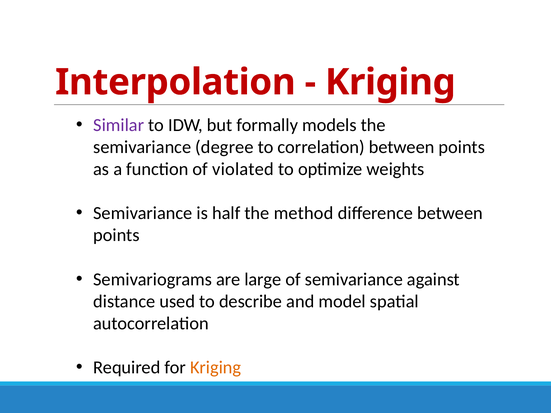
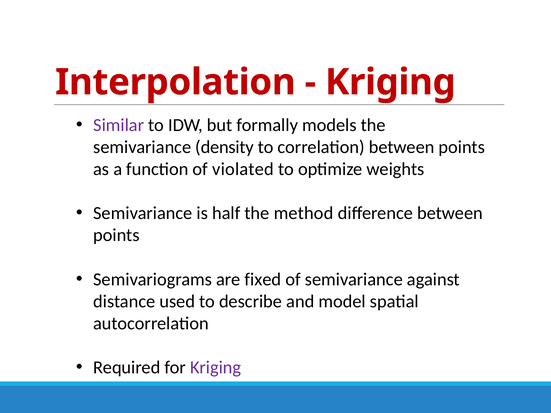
degree: degree -> density (225, 147)
large: large -> fixed (263, 279)
Kriging colour: orange -> purple (216, 368)
